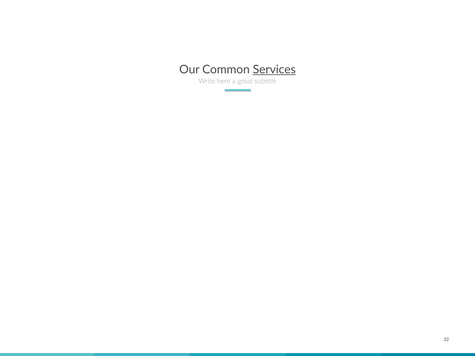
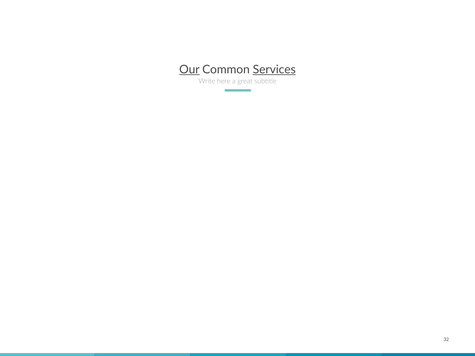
Our underline: none -> present (189, 70)
